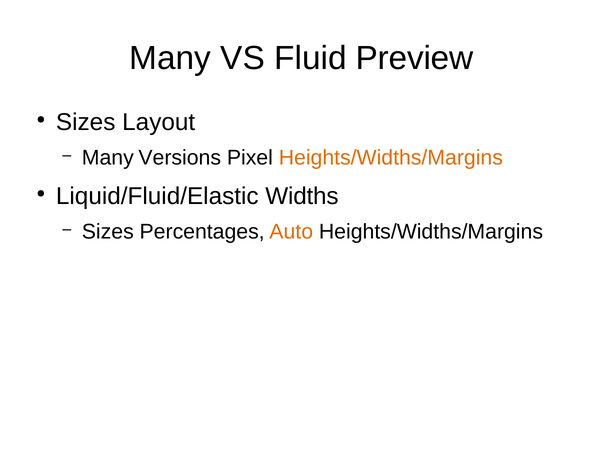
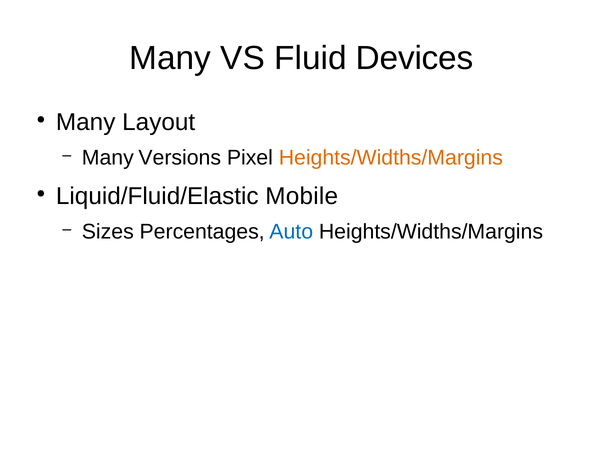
Preview: Preview -> Devices (415, 58)
Sizes: Sizes -> Many (86, 122)
Widths: Widths -> Mobile (302, 196)
Auto colour: orange -> blue (291, 232)
